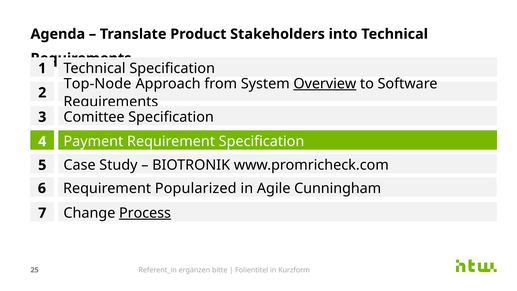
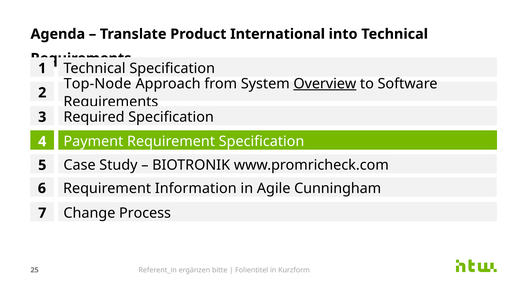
Stakeholders: Stakeholders -> International (278, 34)
Comittee: Comittee -> Required (94, 117)
Popularized: Popularized -> Information (196, 188)
Process underline: present -> none (145, 213)
